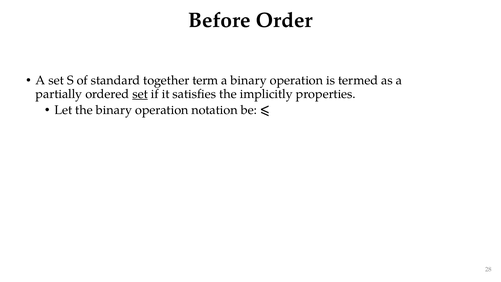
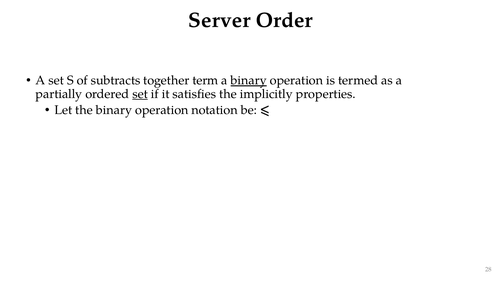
Before: Before -> Server (219, 20)
standard: standard -> subtracts (116, 80)
binary underline: none -> present (249, 80)
